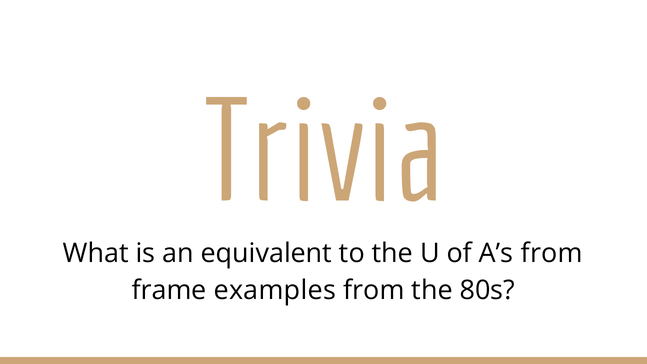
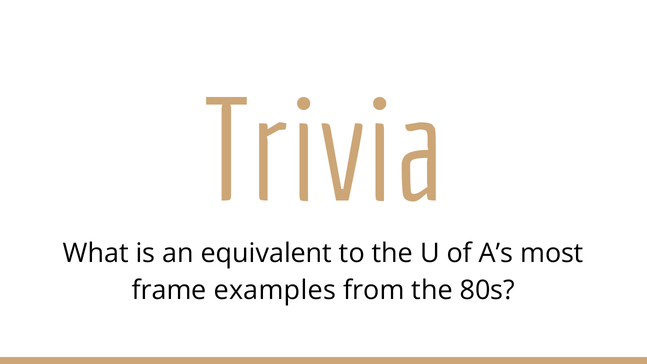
A’s from: from -> most (552, 253)
